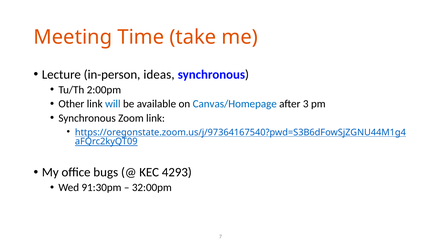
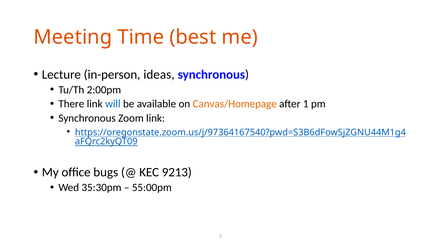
take: take -> best (193, 37)
Other: Other -> There (71, 104)
Canvas/Homepage colour: blue -> orange (235, 104)
3: 3 -> 1 (306, 104)
4293: 4293 -> 9213 (177, 172)
91:30pm: 91:30pm -> 35:30pm (102, 188)
32:00pm: 32:00pm -> 55:00pm (152, 188)
